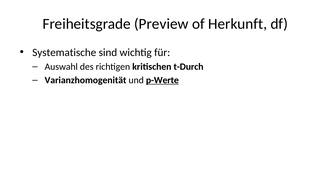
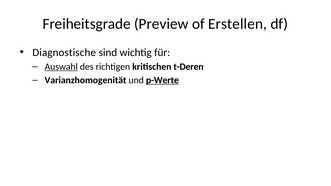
Herkunft: Herkunft -> Erstellen (238, 24)
Systematische: Systematische -> Diagnostische (64, 52)
Auswahl underline: none -> present (61, 67)
t-Durch: t-Durch -> t-Deren (189, 67)
